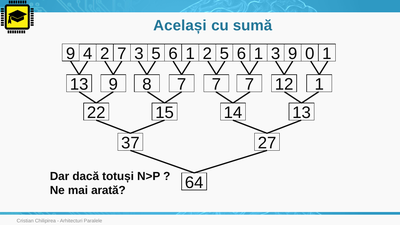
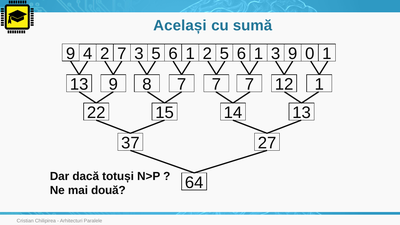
arată: arată -> două (108, 190)
